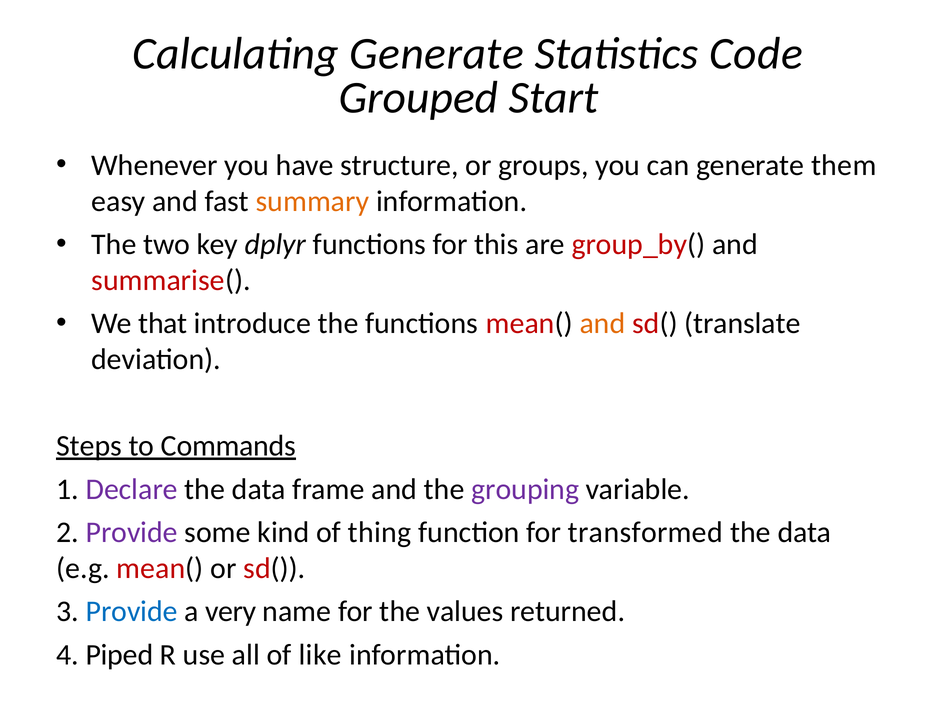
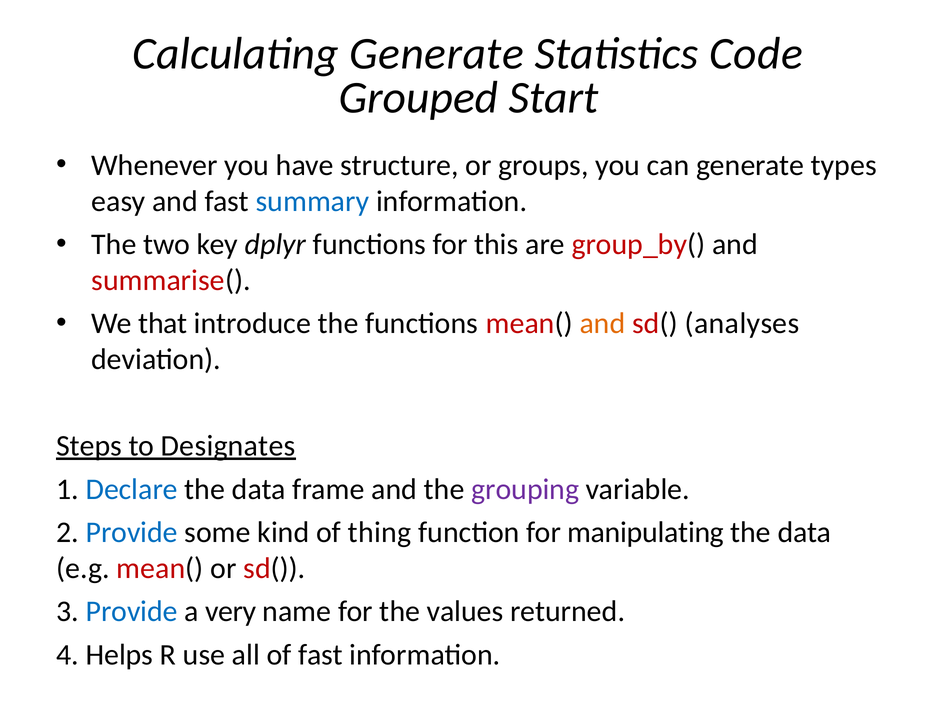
them: them -> types (844, 165)
summary colour: orange -> blue (312, 201)
translate: translate -> analyses (742, 323)
Commands: Commands -> Designates (228, 446)
Declare colour: purple -> blue (132, 489)
Provide colour: purple -> blue (132, 532)
transformed: transformed -> manipulating (646, 532)
Piped: Piped -> Helps (119, 654)
of like: like -> fast (321, 654)
